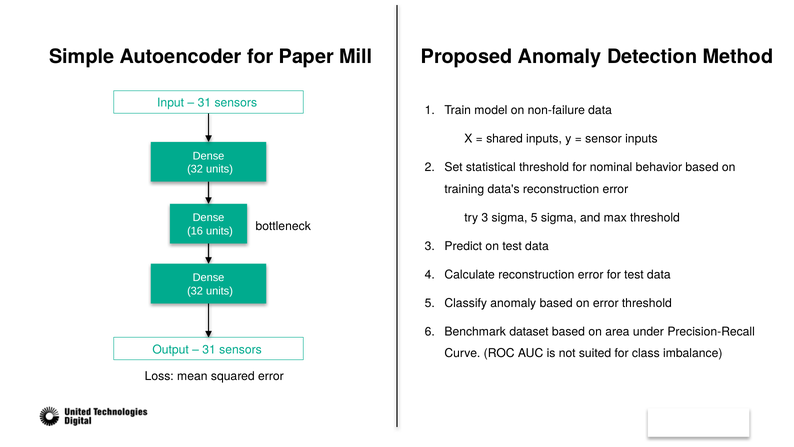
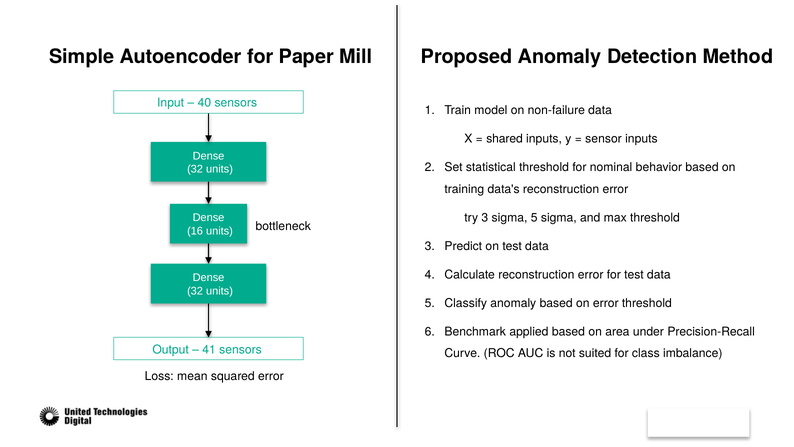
31: 31 -> 40 (204, 103)
dataset: dataset -> applied (529, 331)
31: 31 -> 41 (209, 349)
